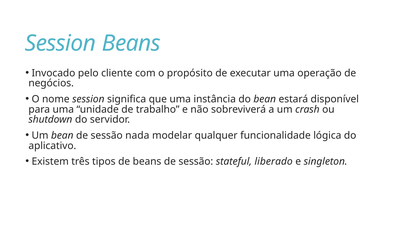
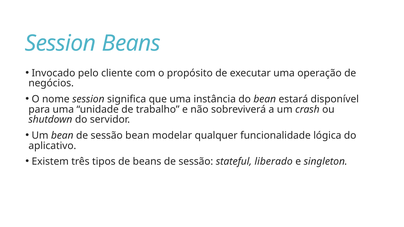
sessão nada: nada -> bean (137, 136)
